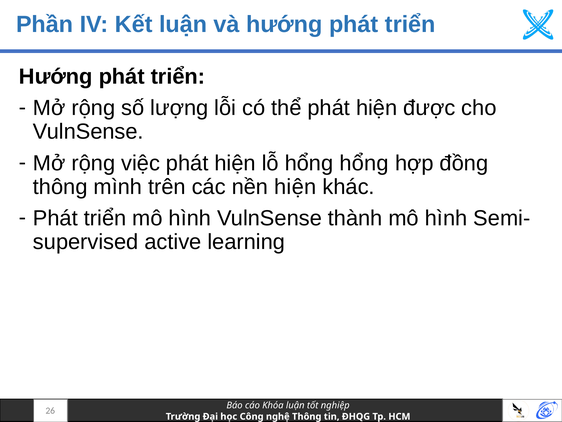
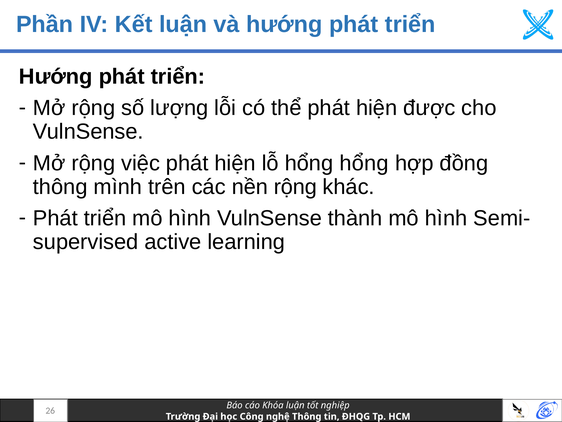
nền hiện: hiện -> rộng (295, 187)
